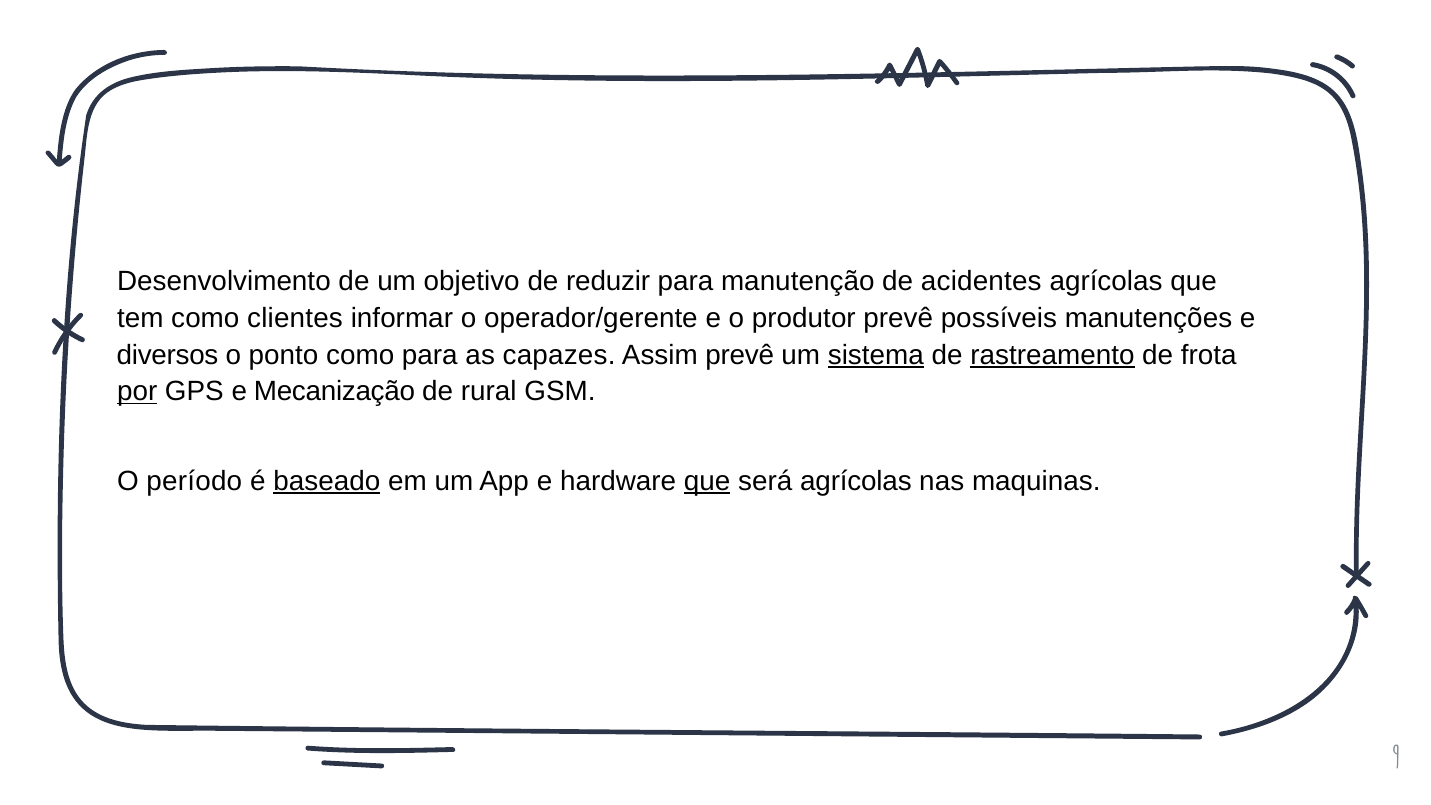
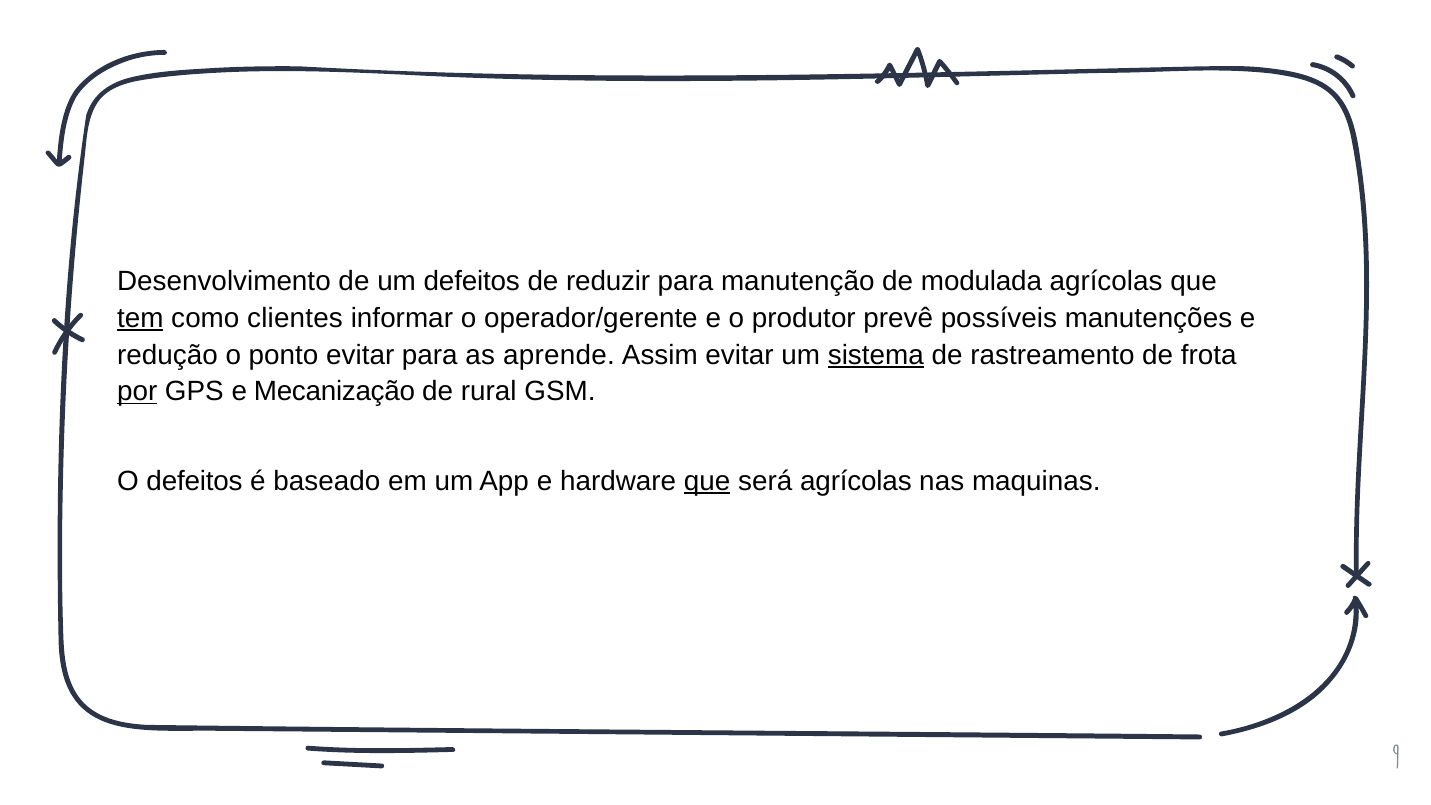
um objetivo: objetivo -> defeitos (472, 281)
acidentes: acidentes -> modulada (982, 281)
tem underline: none -> present (140, 318)
diversos: diversos -> redução (167, 355)
ponto como: como -> evitar (360, 355)
capazes: capazes -> aprende (559, 355)
Assim prevê: prevê -> evitar (740, 355)
rastreamento underline: present -> none (1052, 355)
O período: período -> defeitos (195, 481)
baseado underline: present -> none (327, 481)
